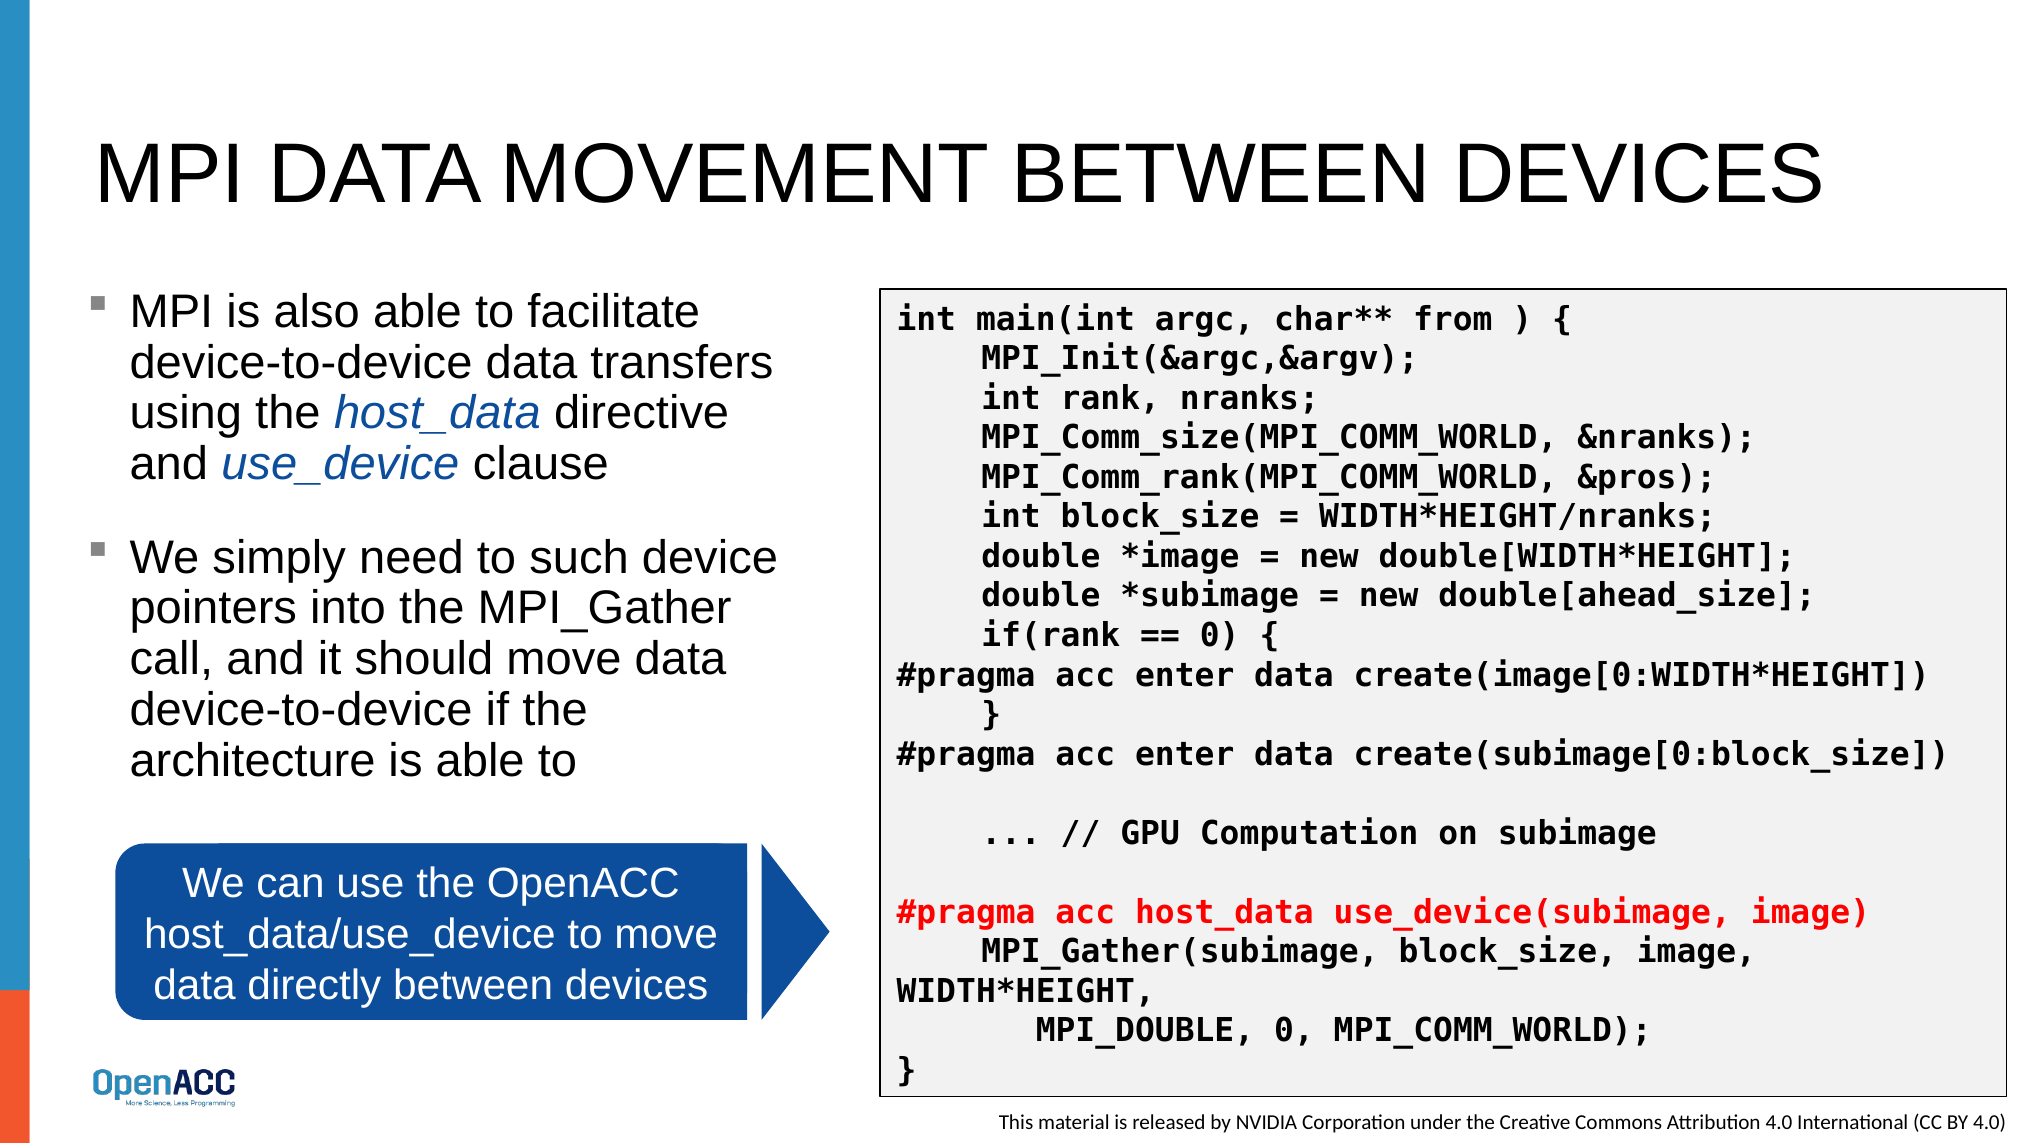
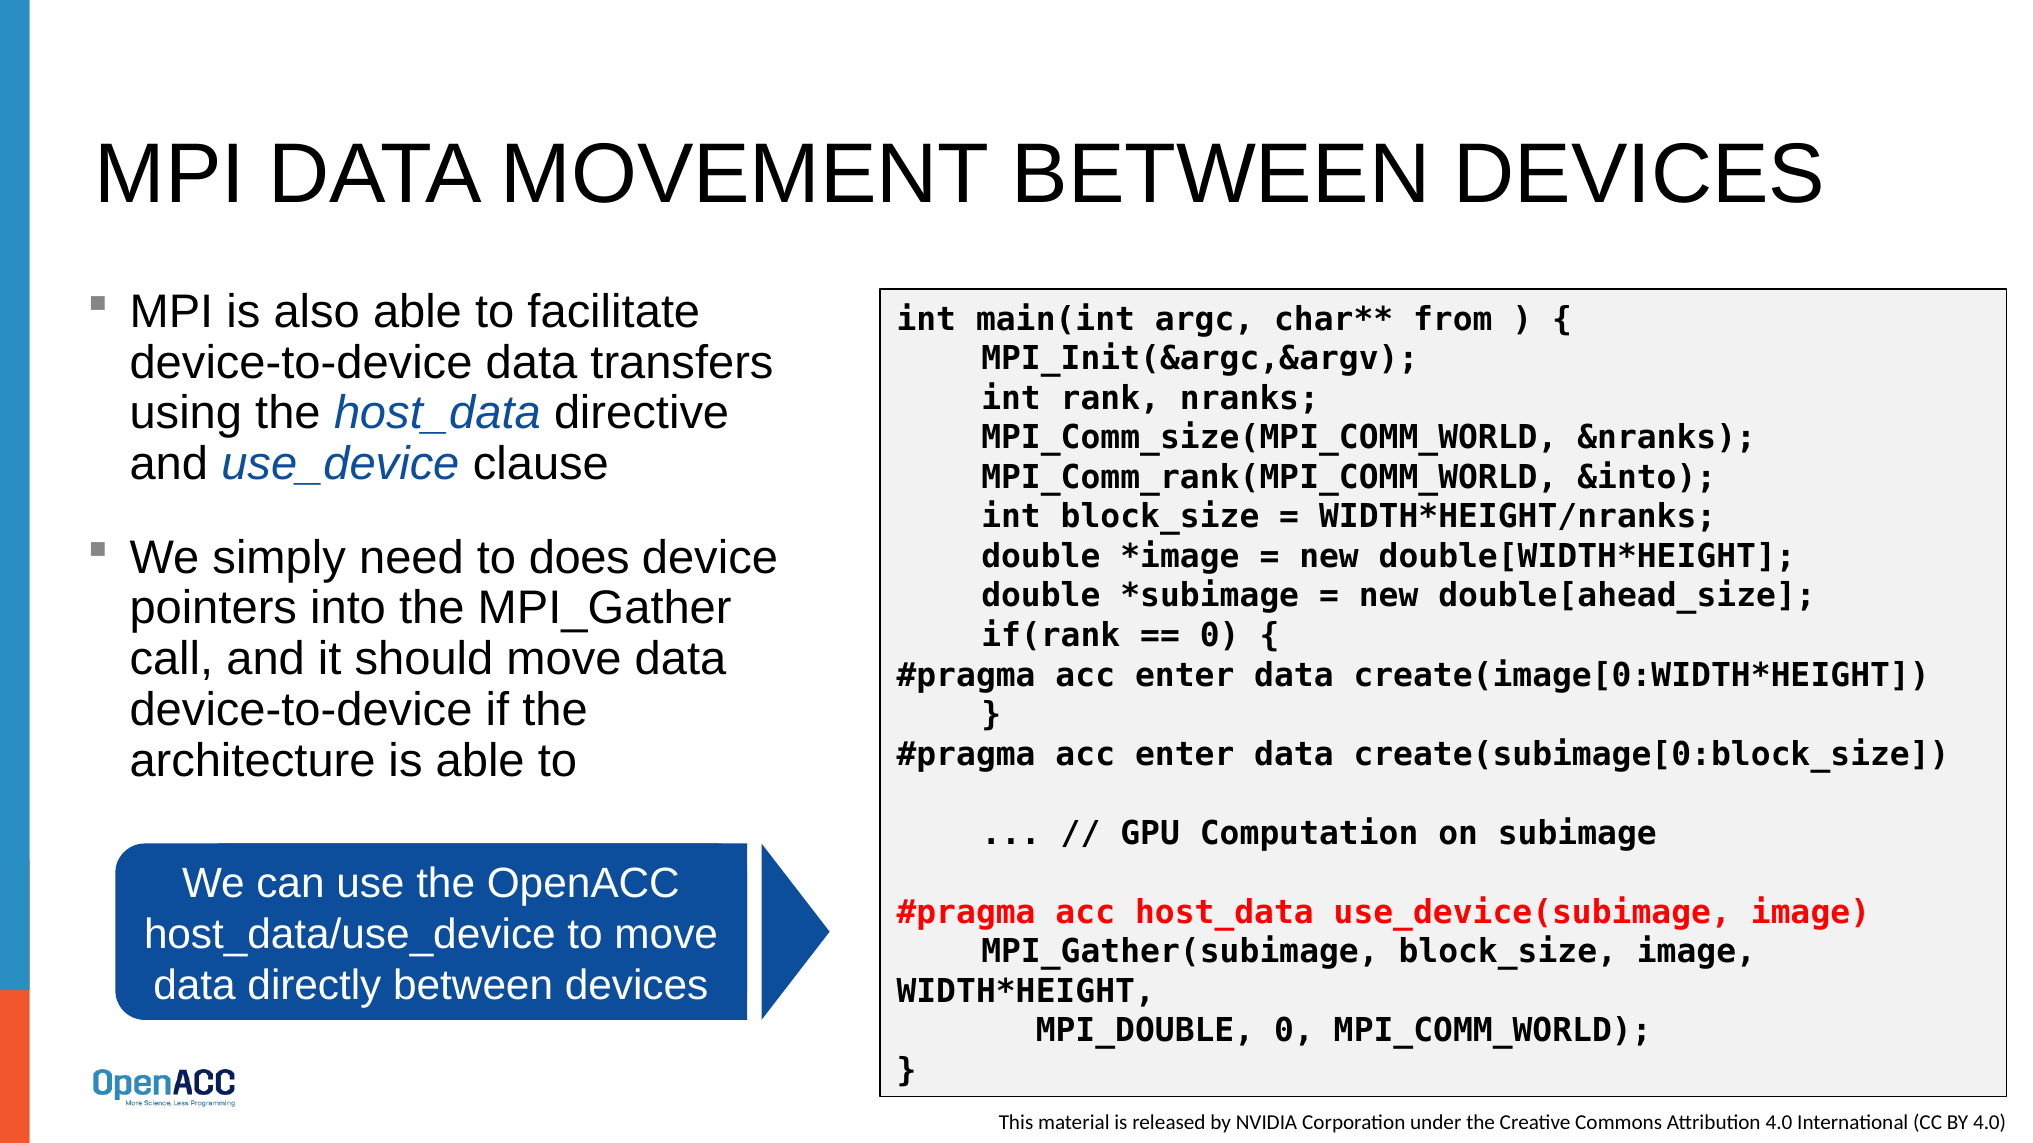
&pros: &pros -> &into (1647, 478)
such: such -> does (579, 558)
